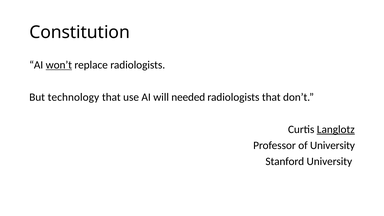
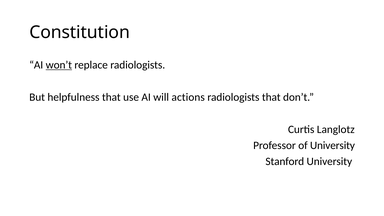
technology: technology -> helpfulness (73, 97)
needed: needed -> actions (188, 97)
Langlotz underline: present -> none (336, 129)
